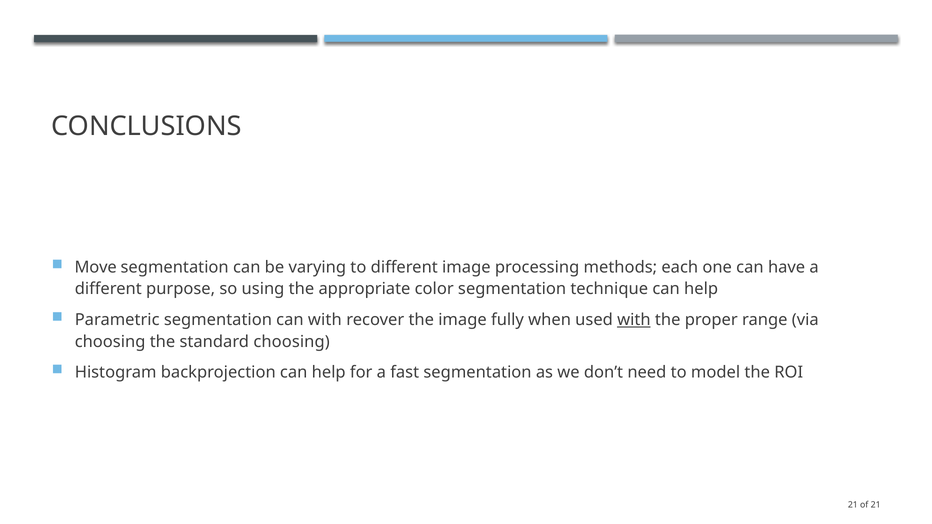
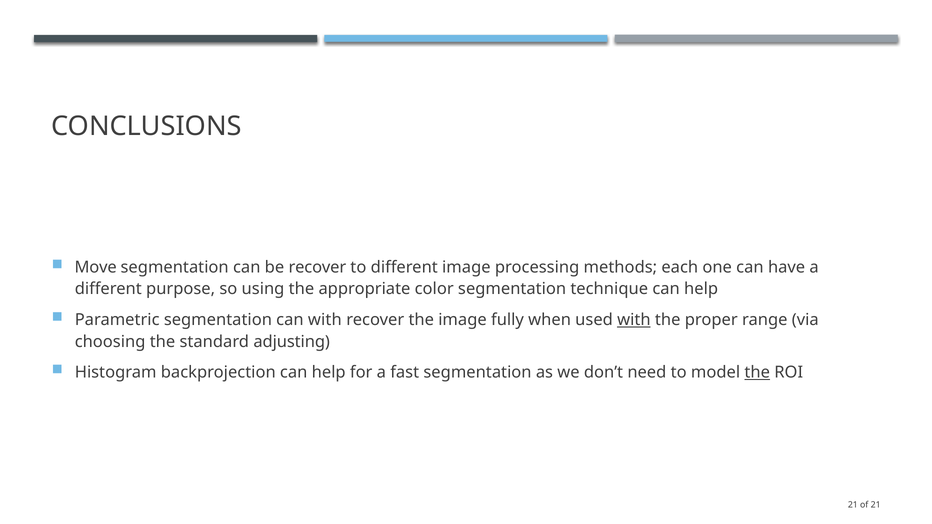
be varying: varying -> recover (317, 267)
standard choosing: choosing -> adjusting (292, 342)
the underline: none -> present (757, 373)
